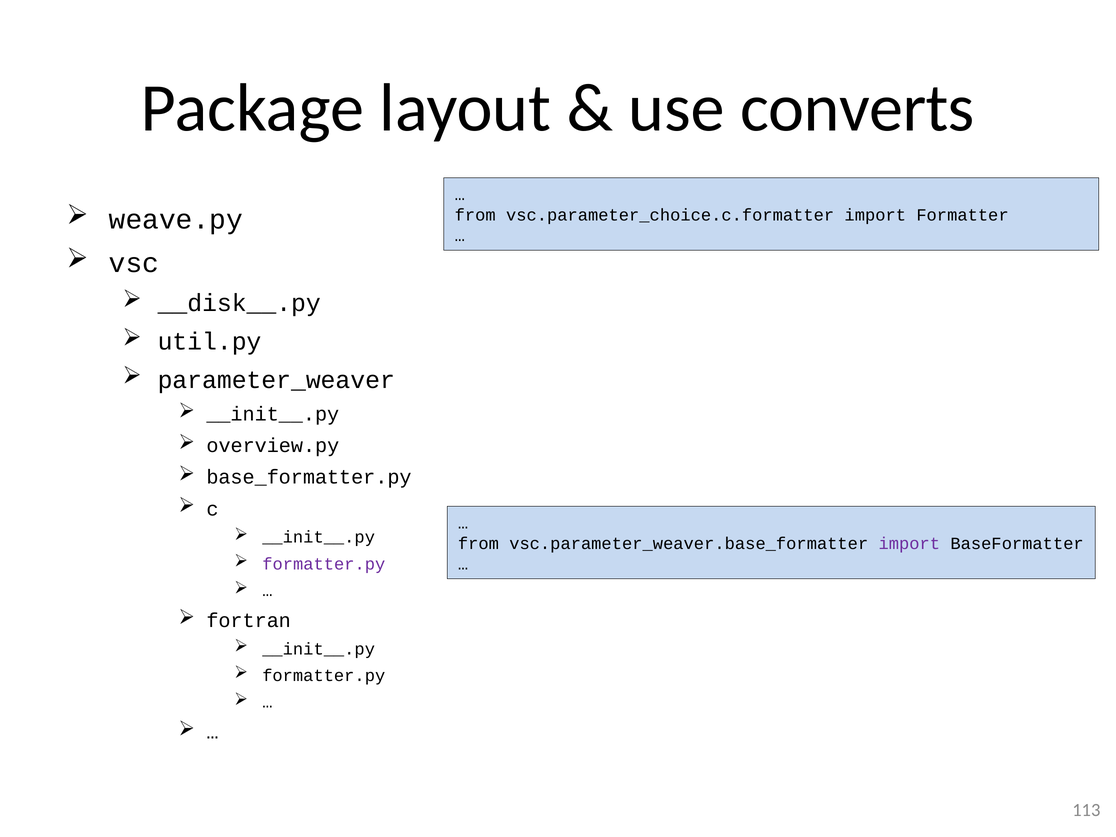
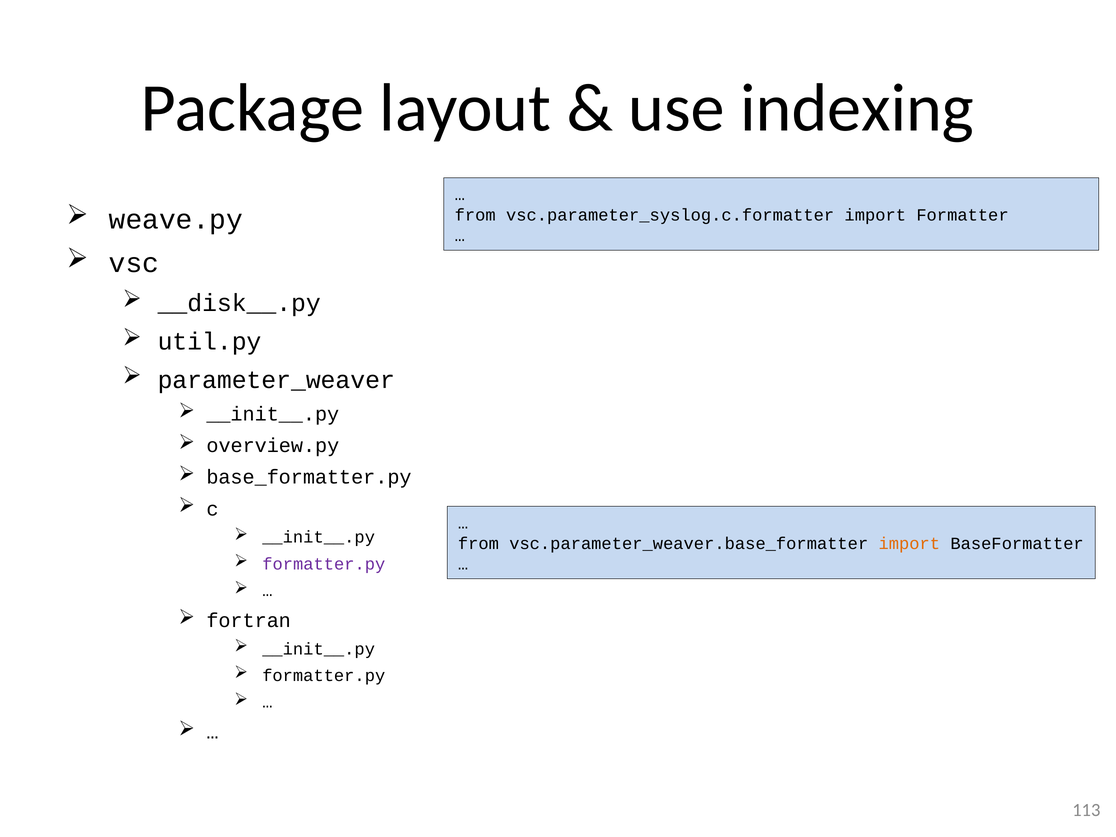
converts: converts -> indexing (857, 108)
vsc.parameter_choice.c.formatter: vsc.parameter_choice.c.formatter -> vsc.parameter_syslog.c.formatter (670, 215)
import colour: purple -> orange (909, 544)
